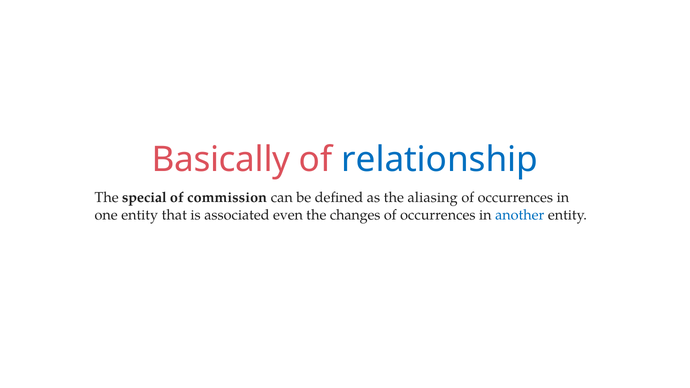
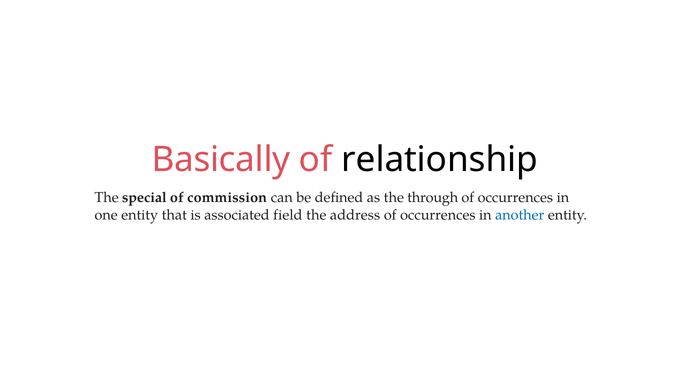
relationship colour: blue -> black (440, 160)
aliasing: aliasing -> through (433, 198)
even: even -> field (288, 215)
changes: changes -> address (355, 215)
